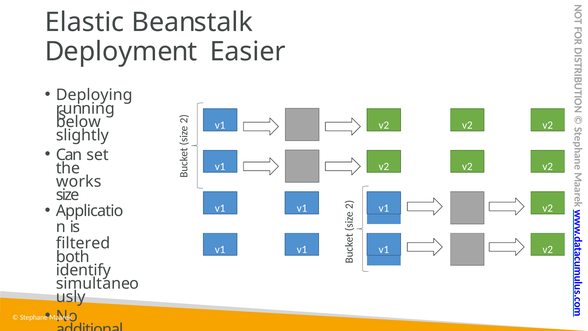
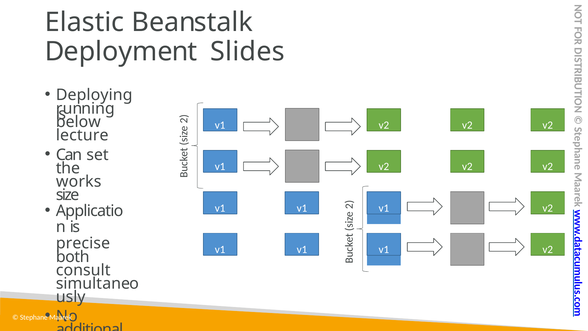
Easier: Easier -> Slides (248, 52)
slightly: slightly -> lecture (82, 135)
filtered: filtered -> precise (83, 243)
identify: identify -> consult (83, 270)
